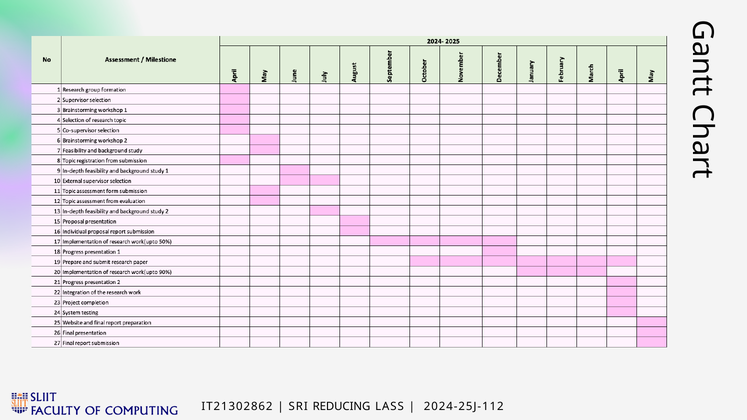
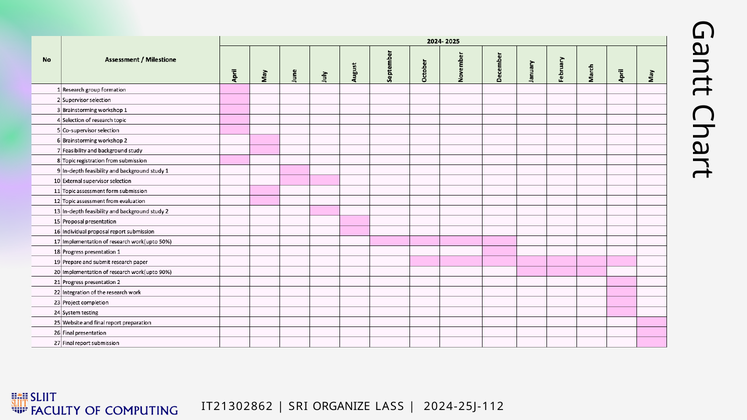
REDUCING: REDUCING -> ORGANIZE (341, 406)
